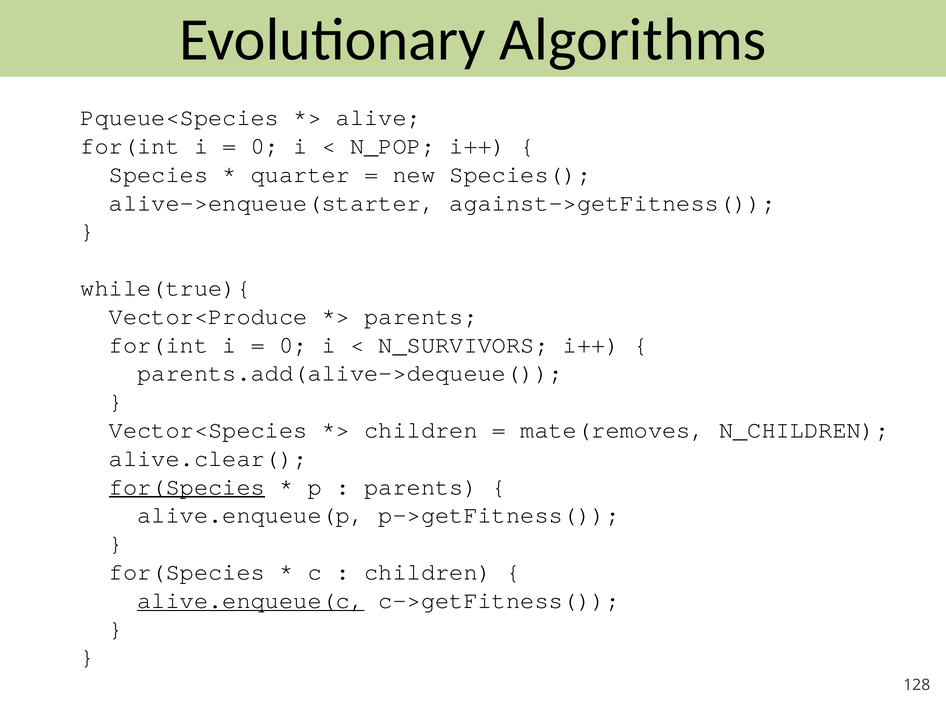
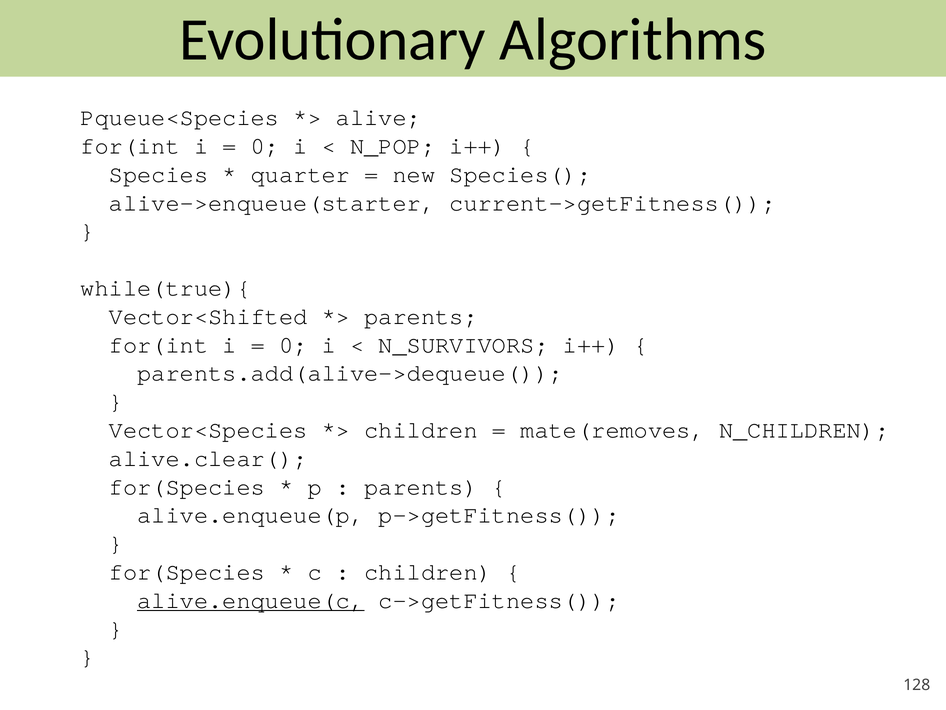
against->getFitness(: against->getFitness( -> current->getFitness( (613, 203)
Vector<Produce: Vector<Produce -> Vector<Shifted (208, 316)
for(Species underline: present -> none (187, 486)
